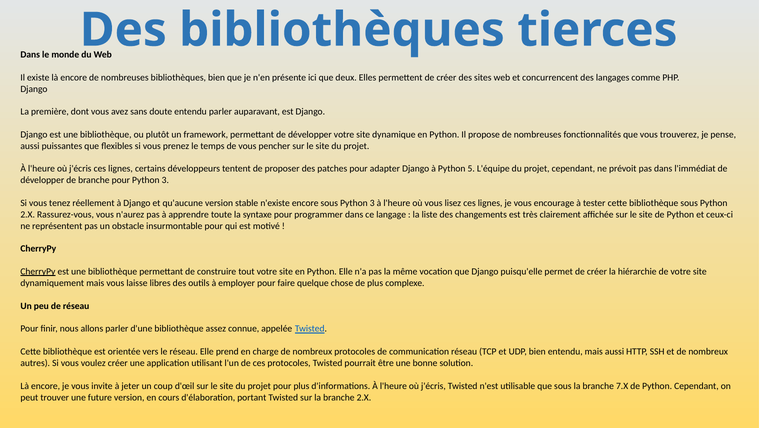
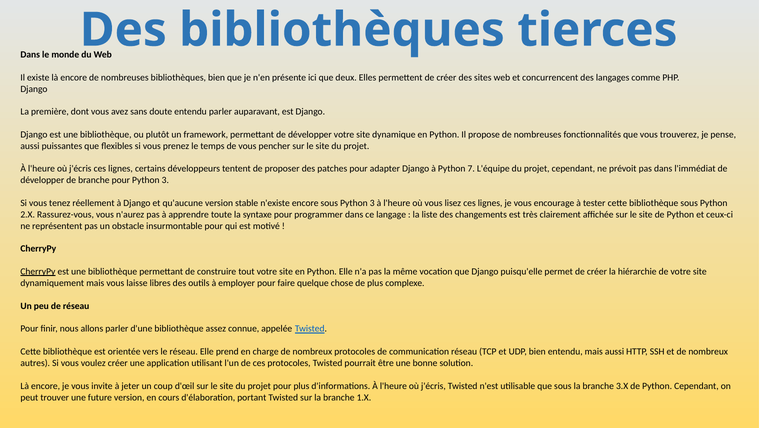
5: 5 -> 7 (471, 169)
7.X: 7.X -> 3.X (622, 386)
branche 2.X: 2.X -> 1.X (364, 397)
